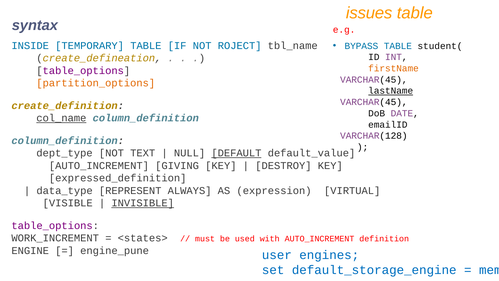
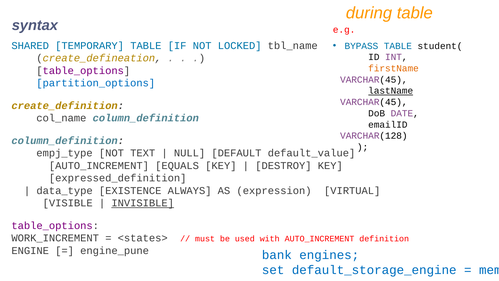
issues: issues -> during (369, 13)
INSIDE: INSIDE -> SHARED (30, 46)
ROJECT: ROJECT -> LOCKED (240, 46)
partition_options colour: orange -> blue (96, 83)
col_name underline: present -> none (61, 118)
dept_type: dept_type -> empj_type (65, 153)
DEFAULT underline: present -> none (236, 153)
GIVING: GIVING -> EQUALS (177, 165)
REPRESENT: REPRESENT -> EXISTENCE (130, 190)
user: user -> bank (277, 255)
